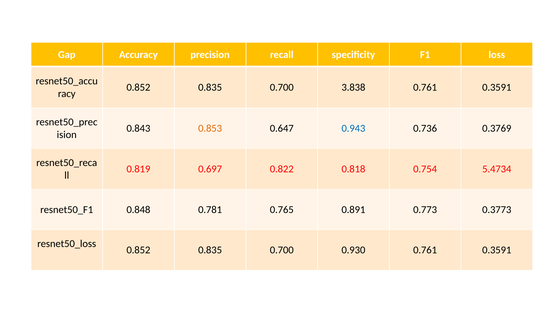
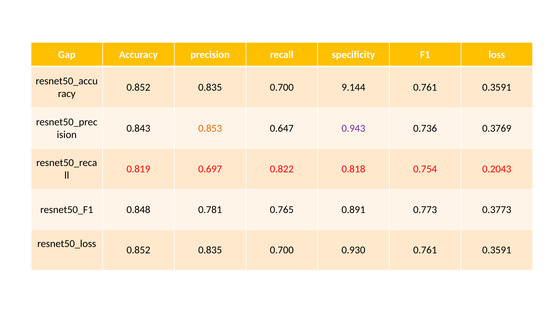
3.838: 3.838 -> 9.144 (353, 87)
0.943 colour: blue -> purple (353, 129)
5.4734: 5.4734 -> 0.2043 (497, 169)
